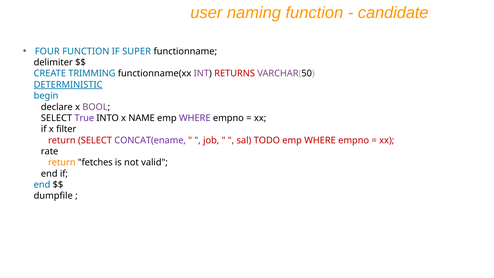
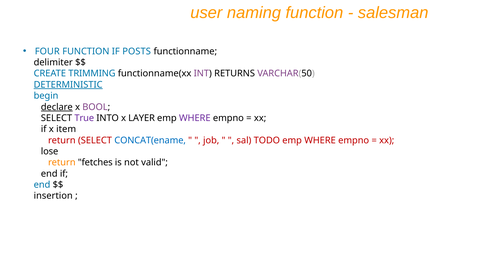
candidate: candidate -> salesman (393, 13)
SUPER: SUPER -> POSTS (137, 51)
RETURNS colour: red -> black (235, 74)
declare underline: none -> present (57, 107)
NAME: NAME -> LAYER (142, 118)
filter: filter -> item (66, 129)
CONCAT(ename colour: purple -> blue (150, 140)
rate: rate -> lose (50, 151)
dumpfile: dumpfile -> insertion (53, 196)
